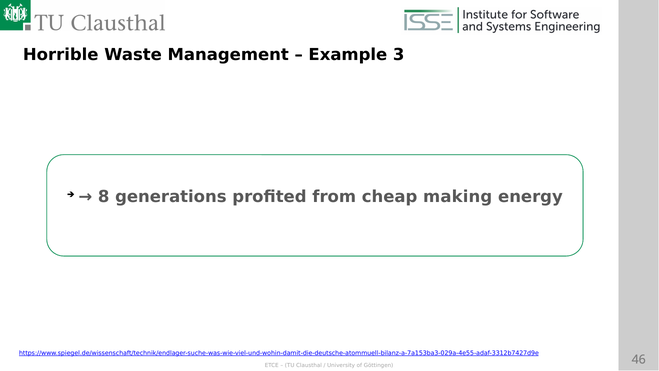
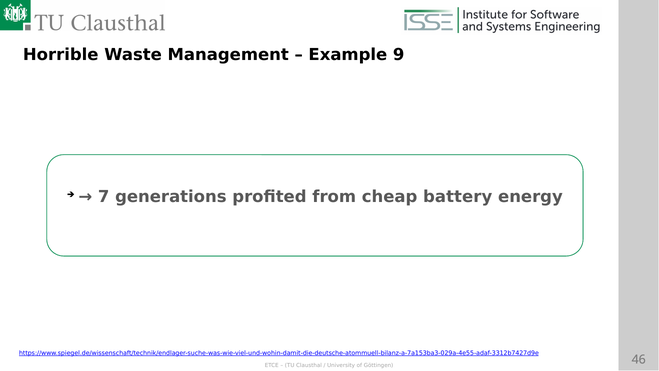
3: 3 -> 9 (399, 55)
8: 8 -> 7 (104, 196)
making: making -> battery (458, 196)
